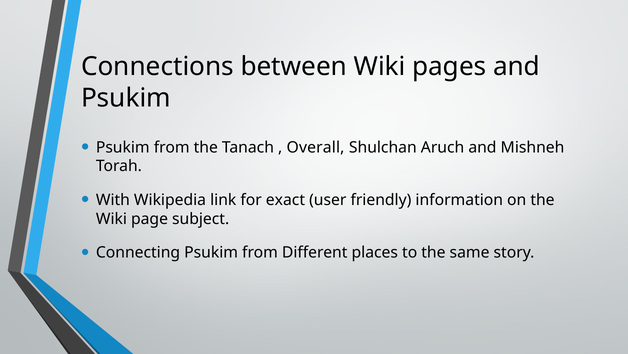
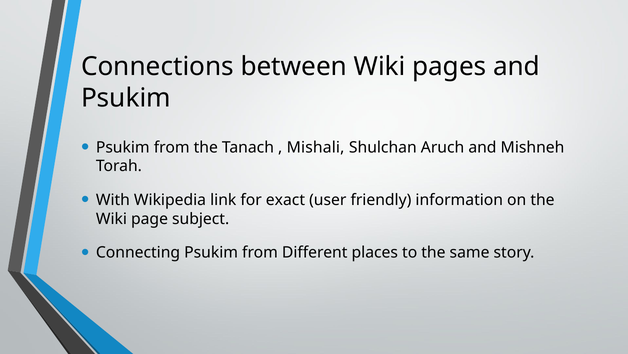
Overall: Overall -> Mishali (316, 147)
